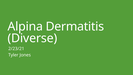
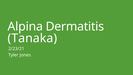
Diverse: Diverse -> Tanaka (32, 38)
